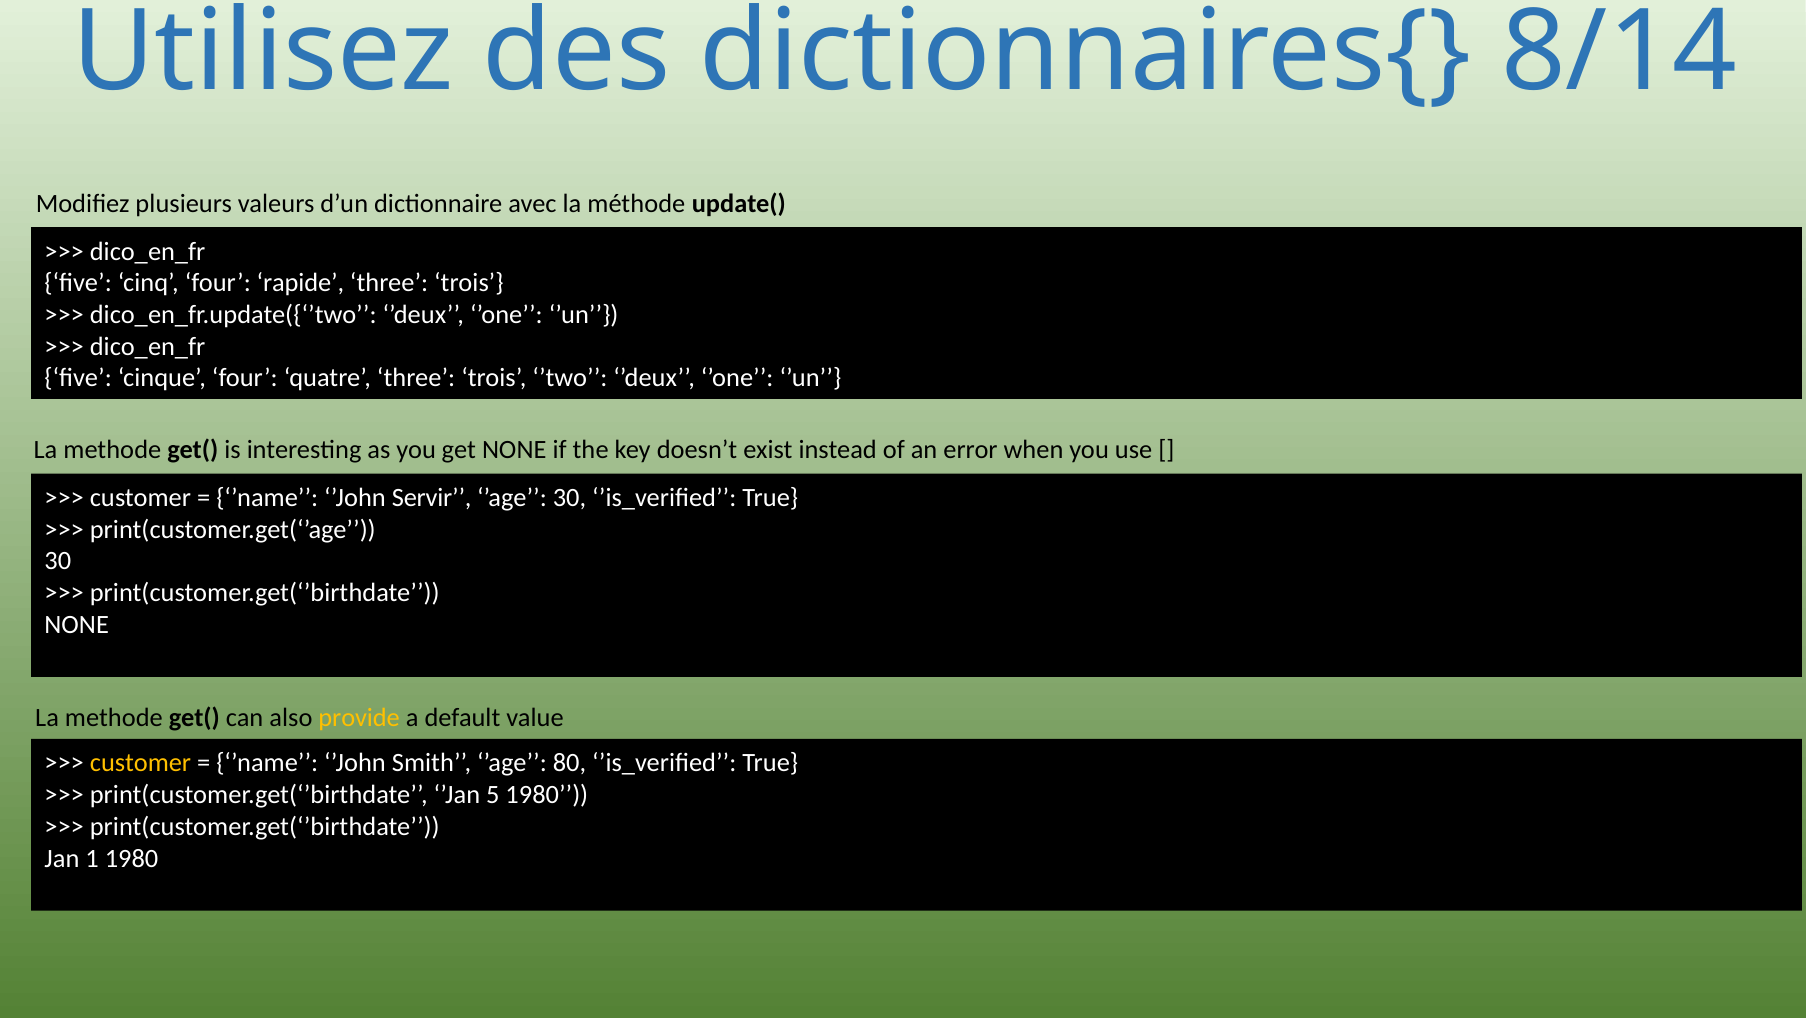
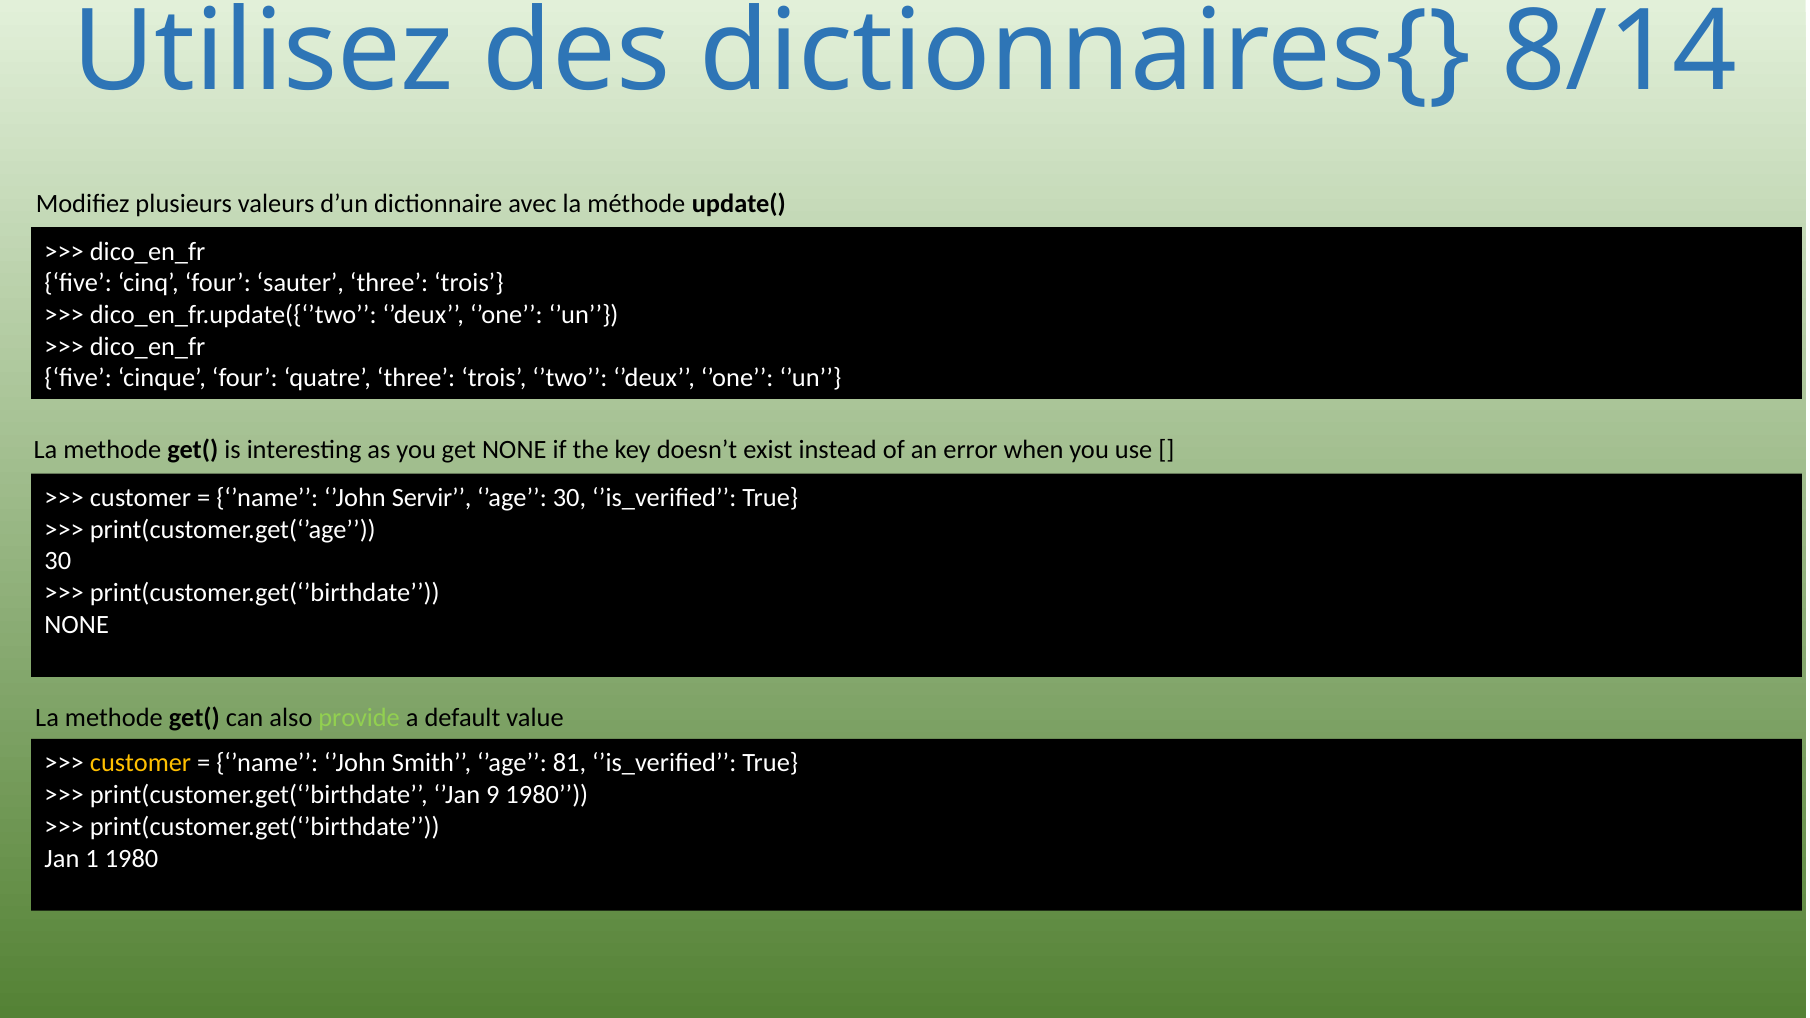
rapide: rapide -> sauter (300, 283)
provide colour: yellow -> light green (359, 718)
80: 80 -> 81 (570, 763)
5: 5 -> 9 (493, 795)
